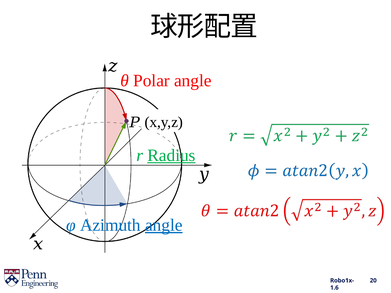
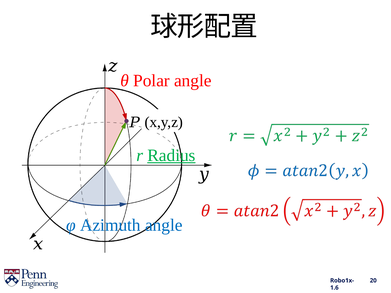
angle underline: present -> none (164, 225)
